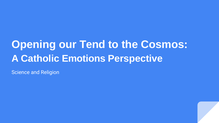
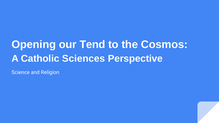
Emotions: Emotions -> Sciences (84, 59)
